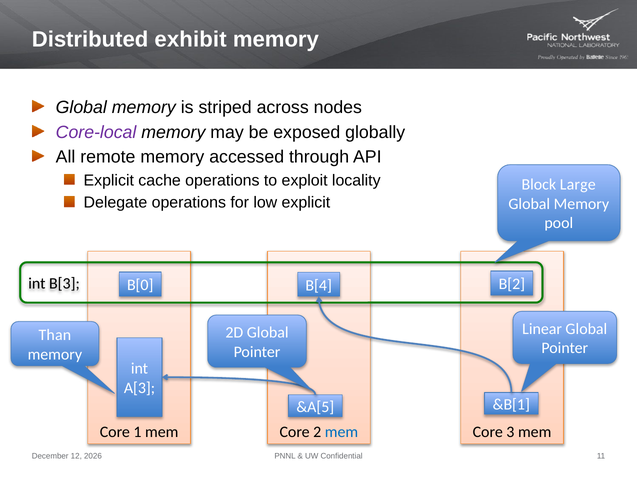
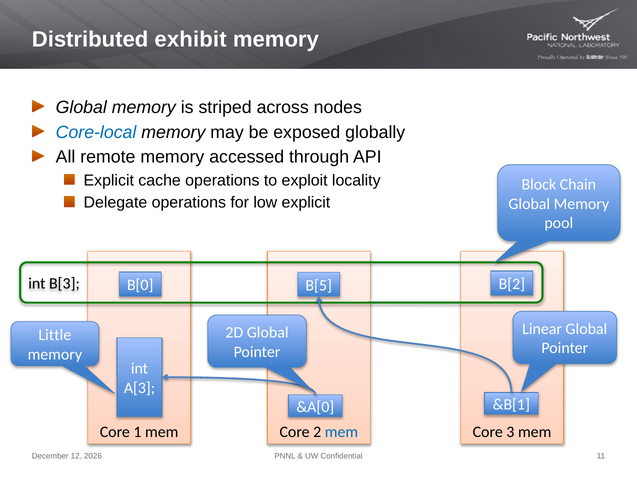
Core-local colour: purple -> blue (96, 132)
Large: Large -> Chain (578, 185)
B[4: B[4 -> B[5 (319, 285)
Than: Than -> Little (55, 335)
&A[5: &A[5 -> &A[0 (315, 407)
